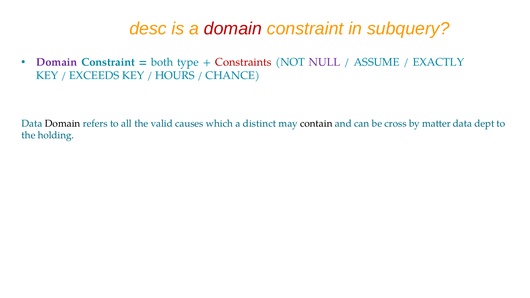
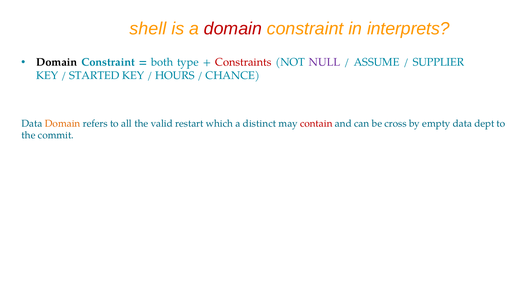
desc: desc -> shell (148, 29)
subquery: subquery -> interprets (408, 29)
Domain colour: purple -> black (57, 62)
EXACTLY: EXACTLY -> SUPPLIER (439, 62)
EXCEEDS: EXCEEDS -> STARTED (94, 76)
Domain colour: black -> orange (63, 123)
causes: causes -> restart (189, 123)
contain colour: black -> red (316, 123)
matter: matter -> empty (436, 123)
holding: holding -> commit (56, 135)
